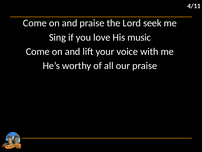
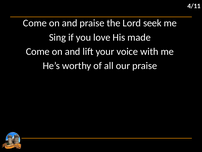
music: music -> made (139, 37)
